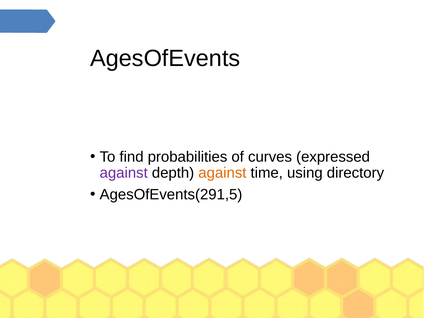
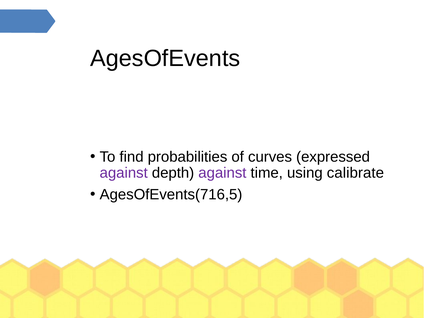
against colour: orange -> purple (222, 173)
directory: directory -> calibrate (355, 173)
AgesOfEvents(291,5: AgesOfEvents(291,5 -> AgesOfEvents(716,5 (171, 194)
